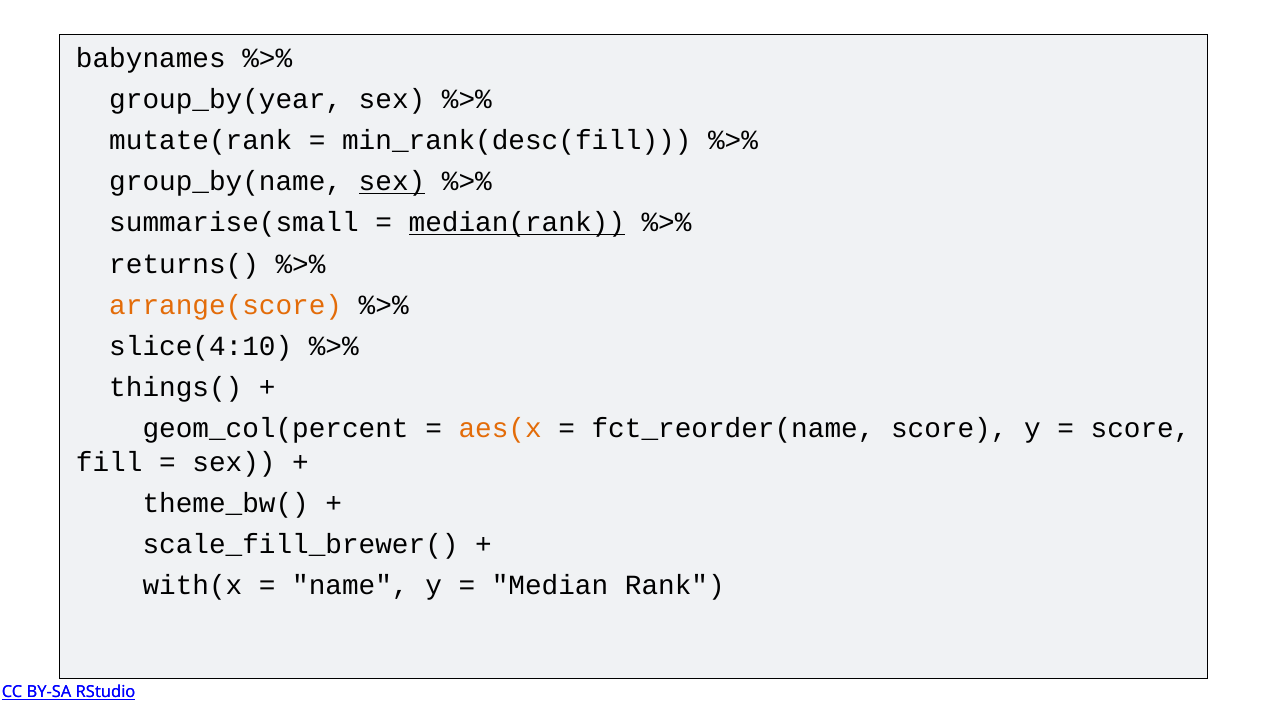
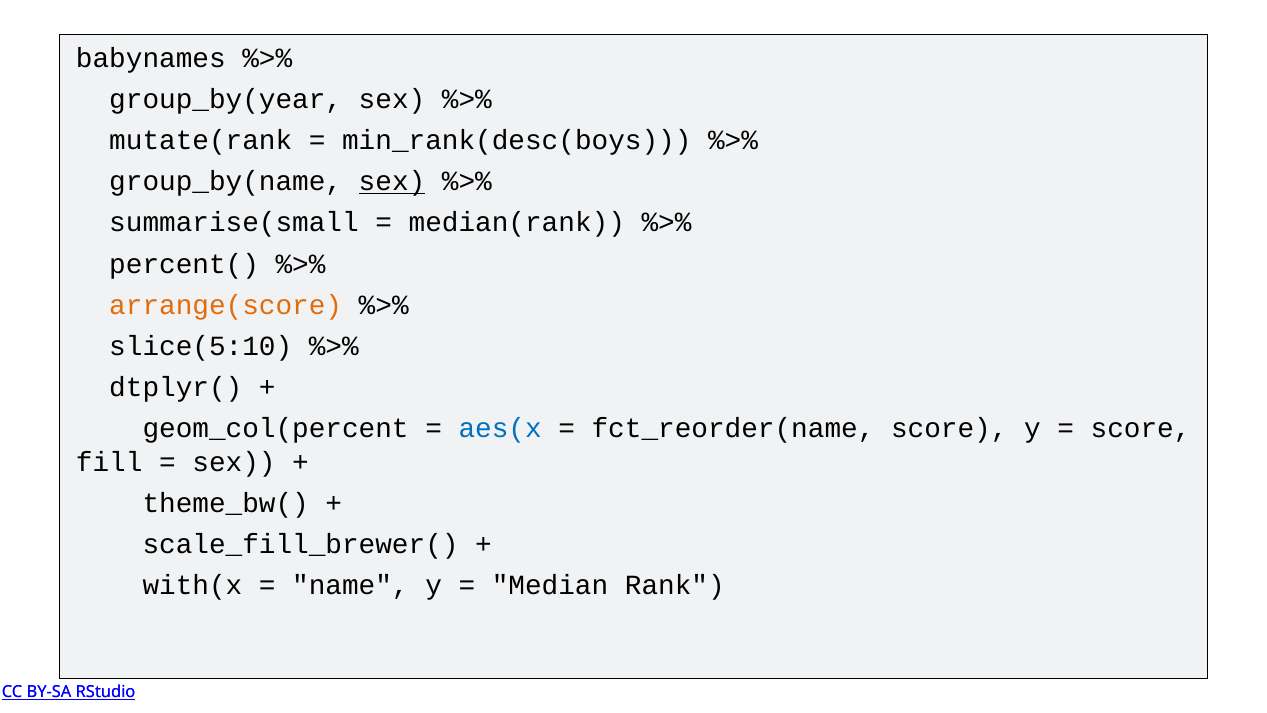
min_rank(desc(fill: min_rank(desc(fill -> min_rank(desc(boys (517, 140)
median(rank underline: present -> none (517, 223)
returns(: returns( -> percent( (184, 264)
slice(4:10: slice(4:10 -> slice(5:10 (201, 346)
things(: things( -> dtplyr( (176, 387)
aes(x colour: orange -> blue (500, 428)
